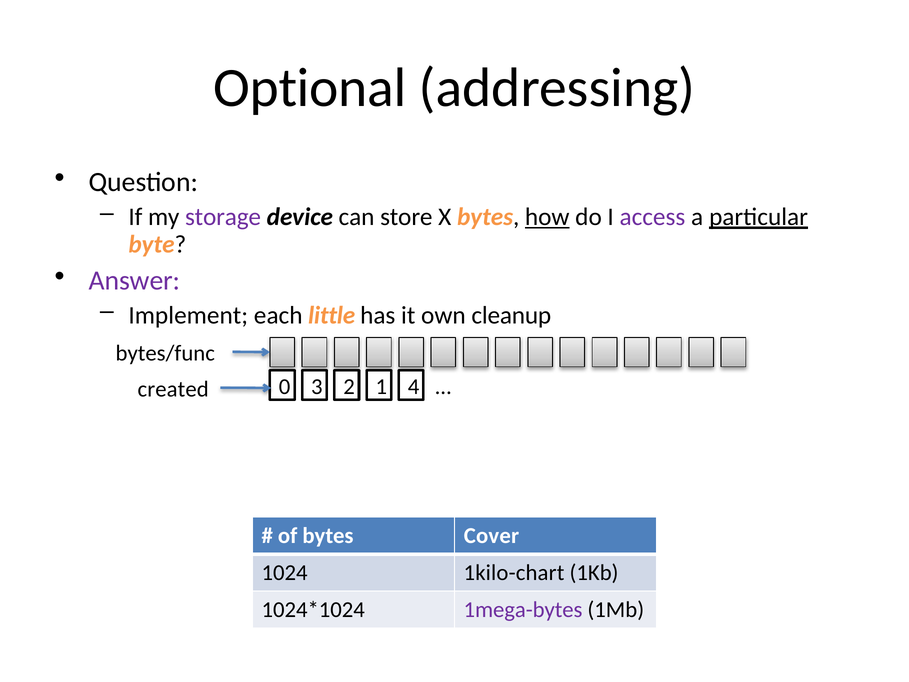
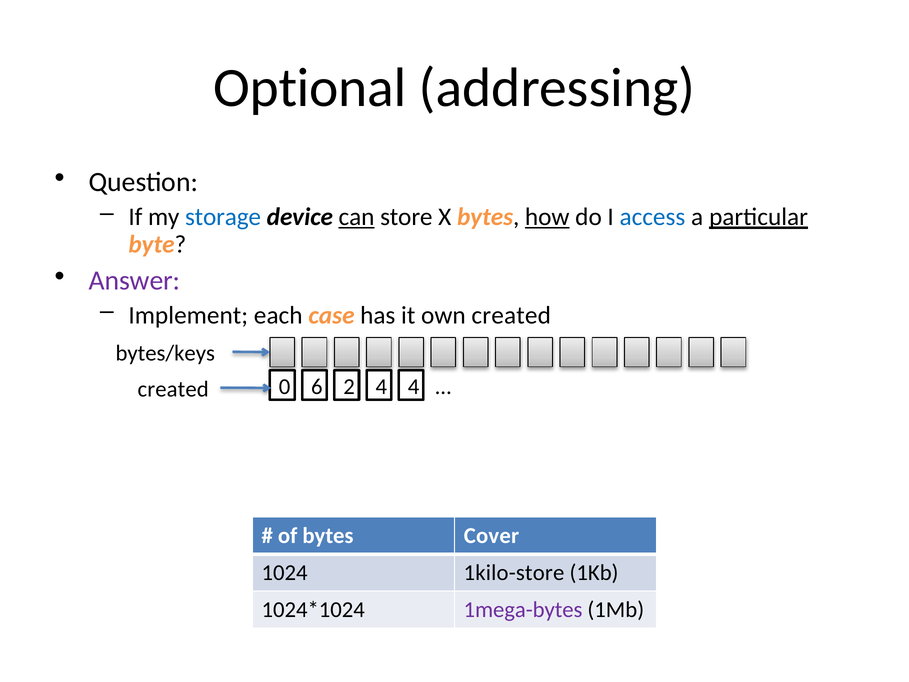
storage colour: purple -> blue (223, 217)
can underline: none -> present (357, 217)
access colour: purple -> blue (652, 217)
little: little -> case (331, 315)
own cleanup: cleanup -> created (511, 315)
bytes/func: bytes/func -> bytes/keys (165, 353)
3: 3 -> 6 (317, 387)
2 1: 1 -> 4 (381, 387)
1kilo-chart: 1kilo-chart -> 1kilo-store (514, 573)
